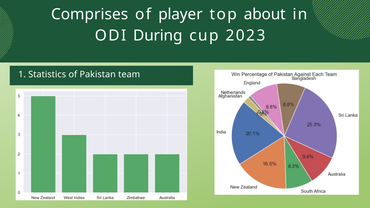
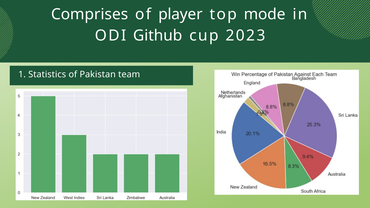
about: about -> mode (265, 14)
During: During -> Github (158, 36)
